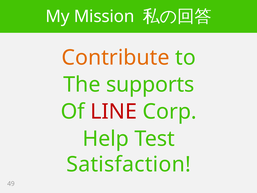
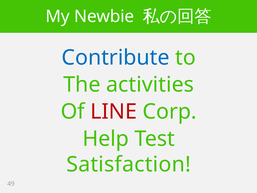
Mission: Mission -> Newbie (104, 16)
Contribute colour: orange -> blue (116, 57)
supports: supports -> activities (150, 85)
